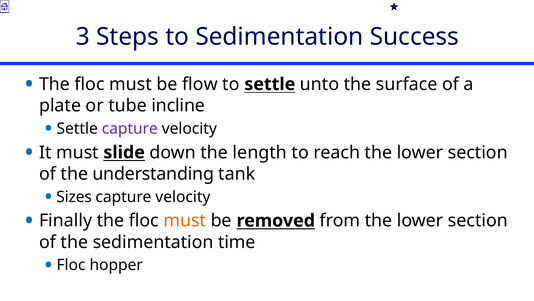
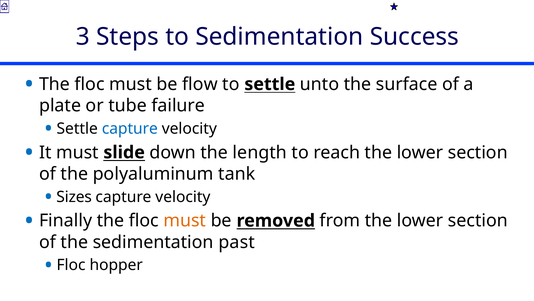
incline: incline -> failure (178, 105)
capture colour: purple -> blue (130, 128)
understanding: understanding -> polyaluminum (153, 173)
time: time -> past (237, 242)
